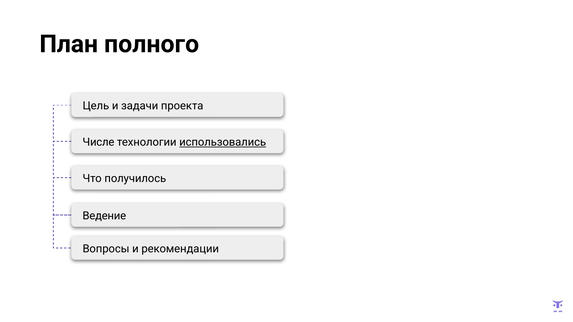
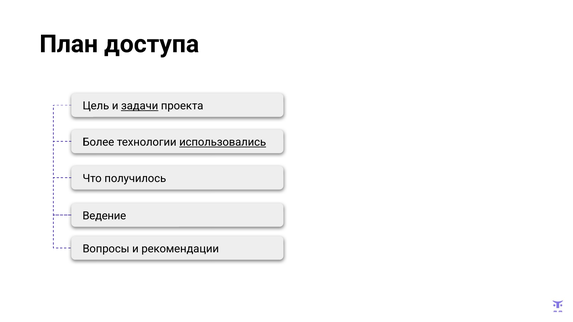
полного: полного -> доступа (152, 44)
задачи underline: none -> present (140, 106)
Числе: Числе -> Более (98, 142)
